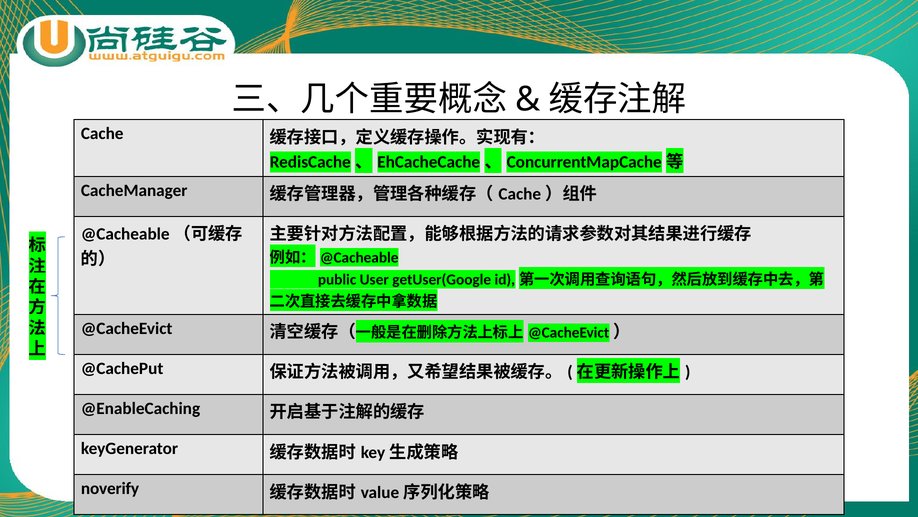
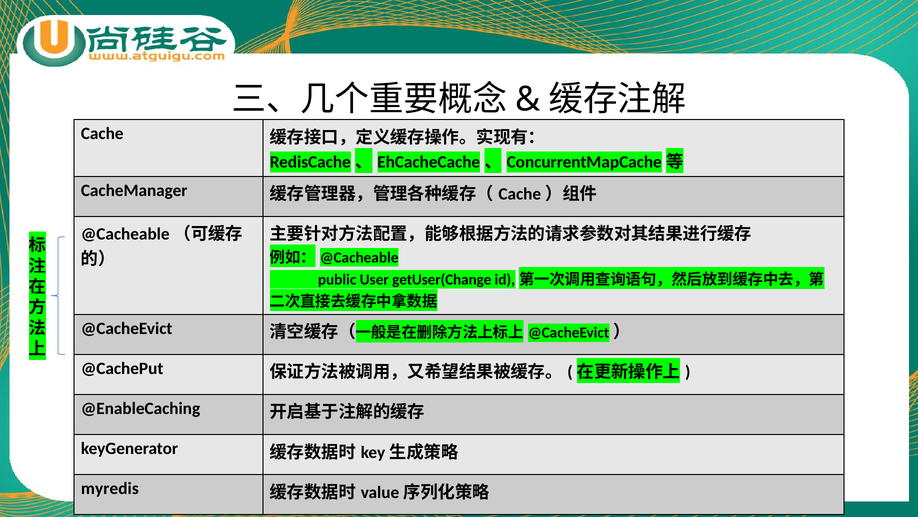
getUser(Google: getUser(Google -> getUser(Change (442, 279)
noverify: noverify -> myredis (110, 488)
